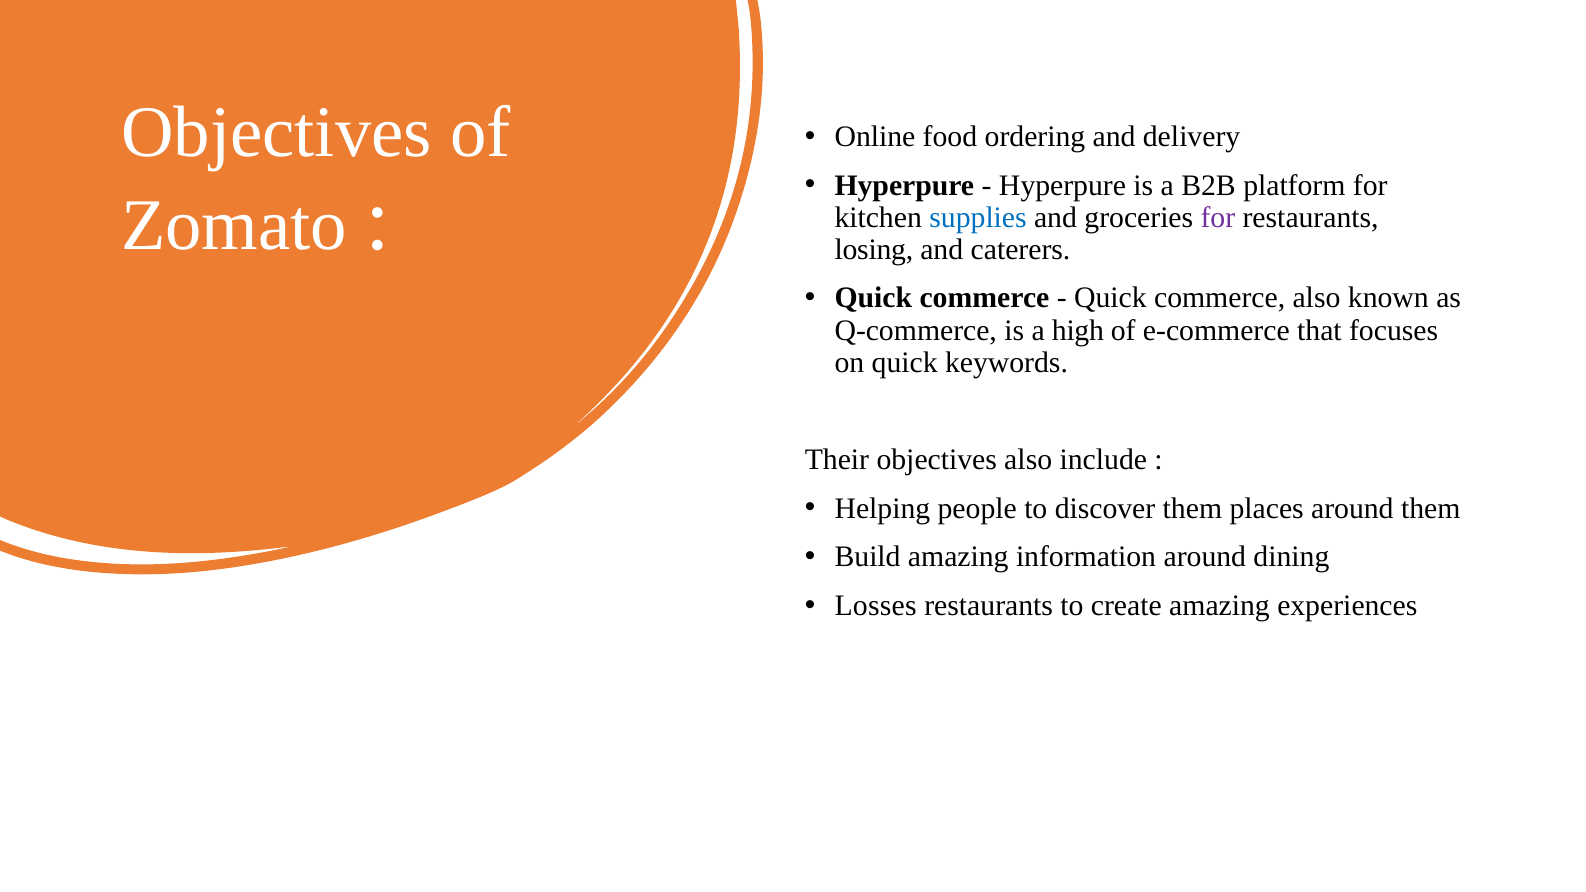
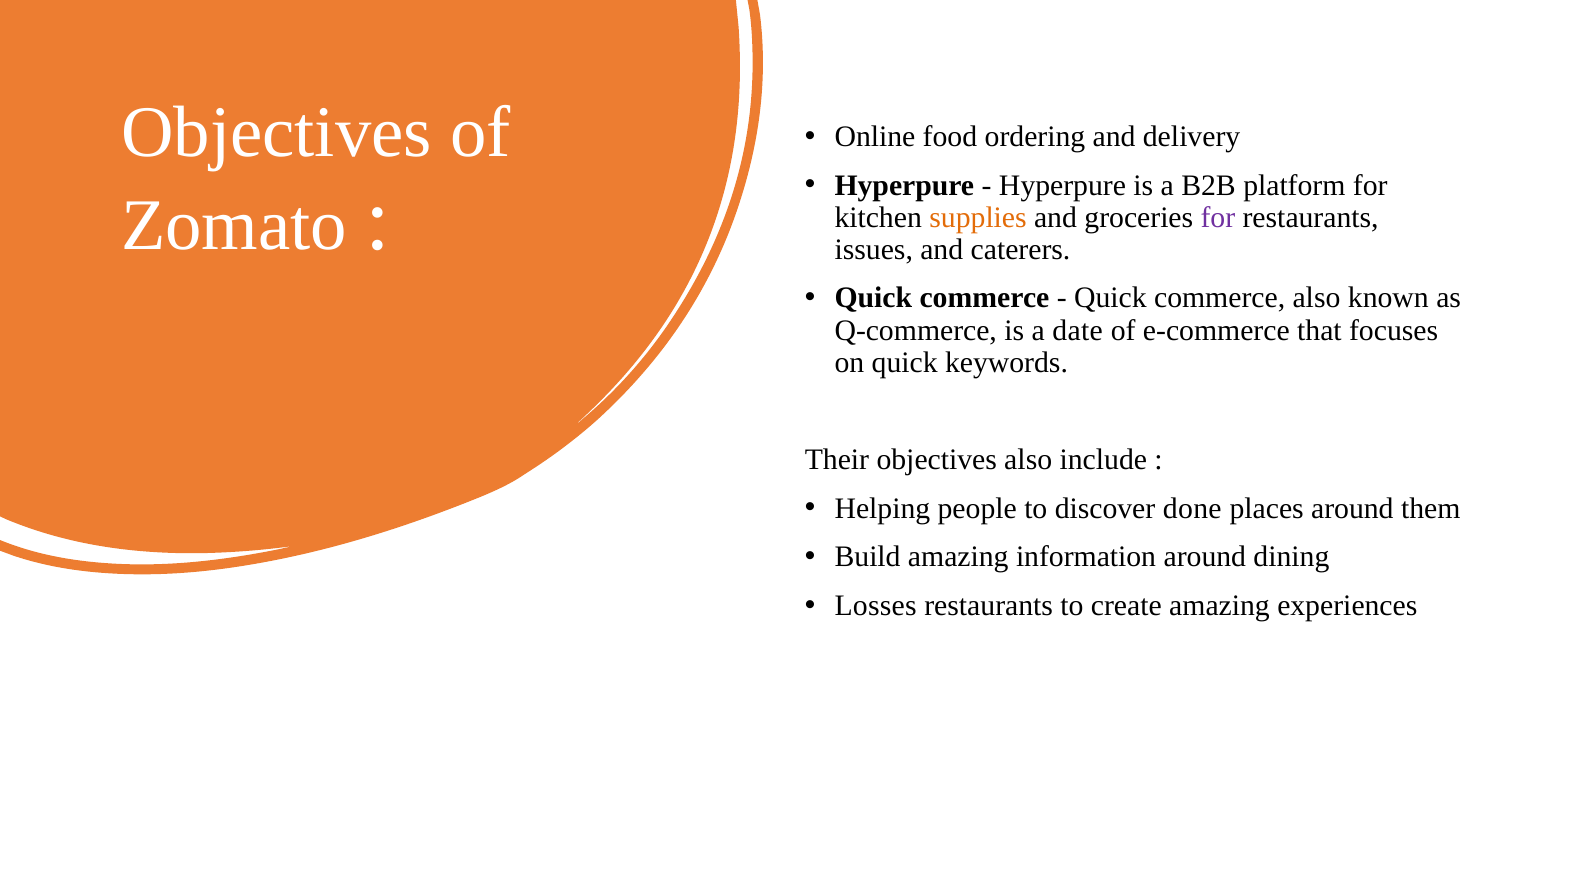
supplies colour: blue -> orange (978, 217)
losing: losing -> issues (874, 250)
high: high -> date (1078, 330)
discover them: them -> done (1192, 508)
